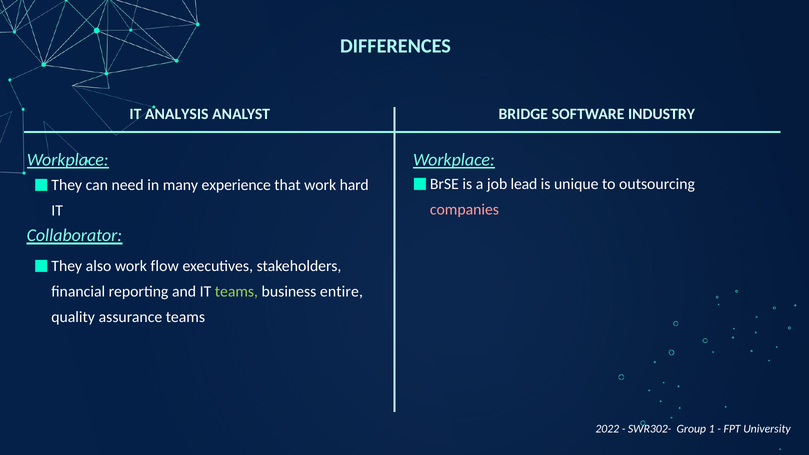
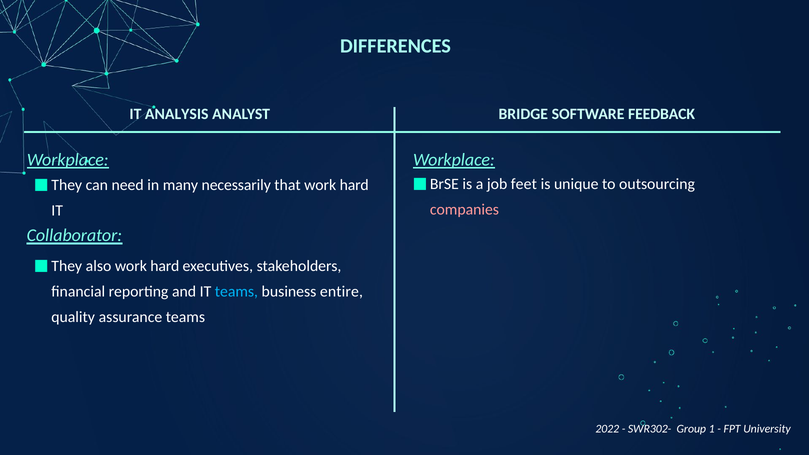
INDUSTRY: INDUSTRY -> FEEDBACK (662, 114)
lead: lead -> feet (524, 184)
experience: experience -> necessarily (236, 185)
also work flow: flow -> hard (165, 266)
teams colour: light green -> light blue (236, 291)
